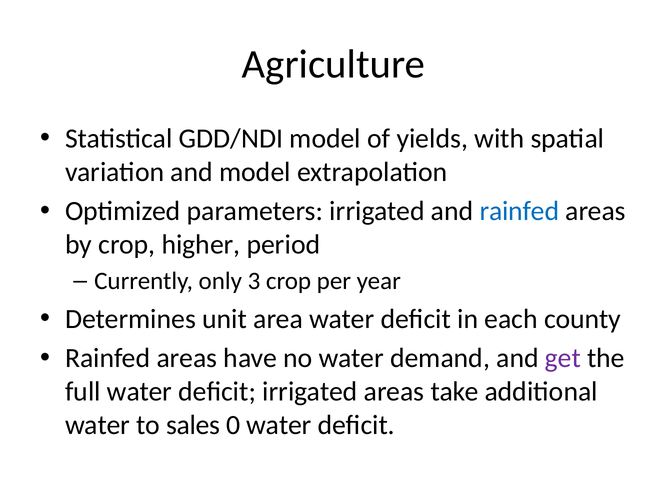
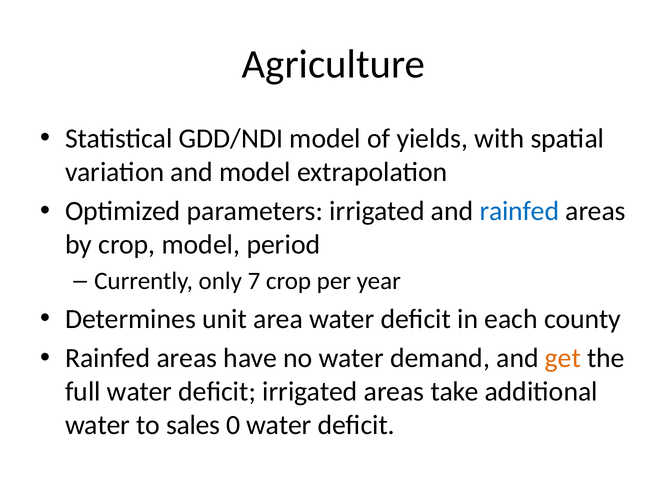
crop higher: higher -> model (201, 245)
3: 3 -> 7 (254, 281)
get colour: purple -> orange (563, 358)
